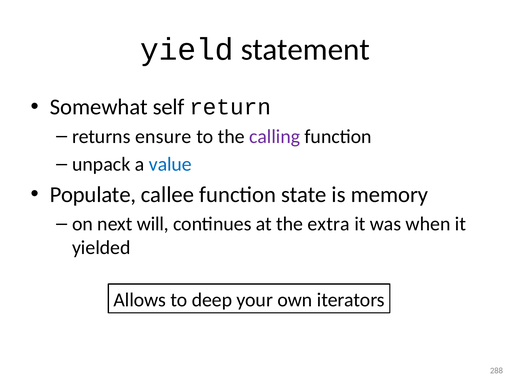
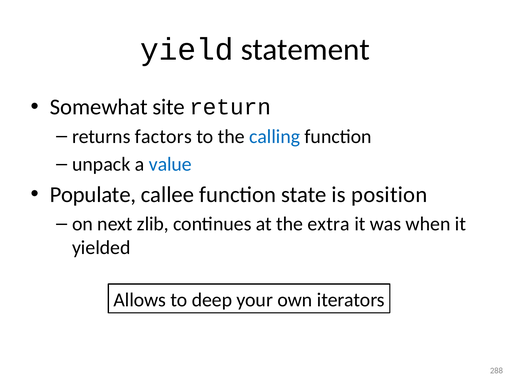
self: self -> site (169, 107)
ensure: ensure -> factors (163, 136)
calling colour: purple -> blue (275, 136)
memory: memory -> position (389, 194)
will: will -> zlib (153, 224)
